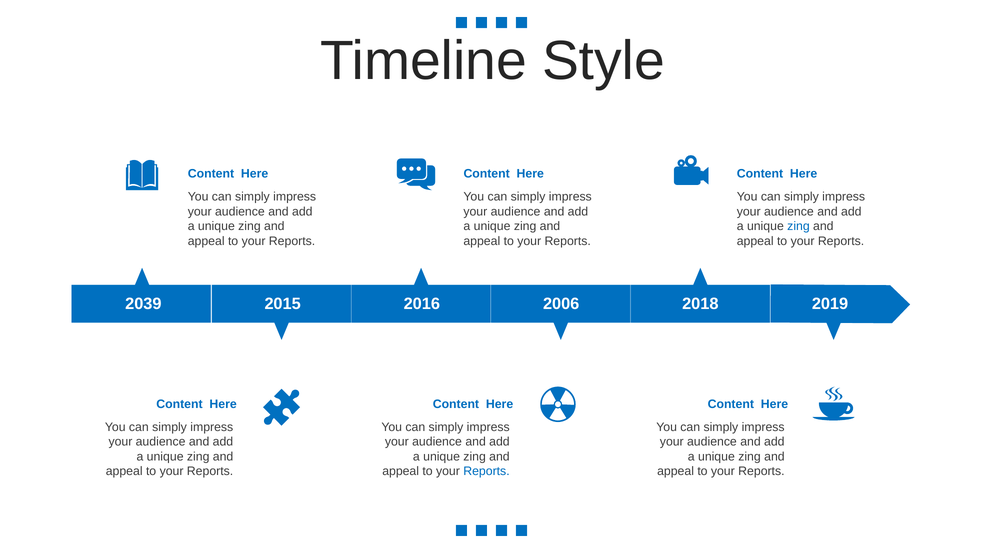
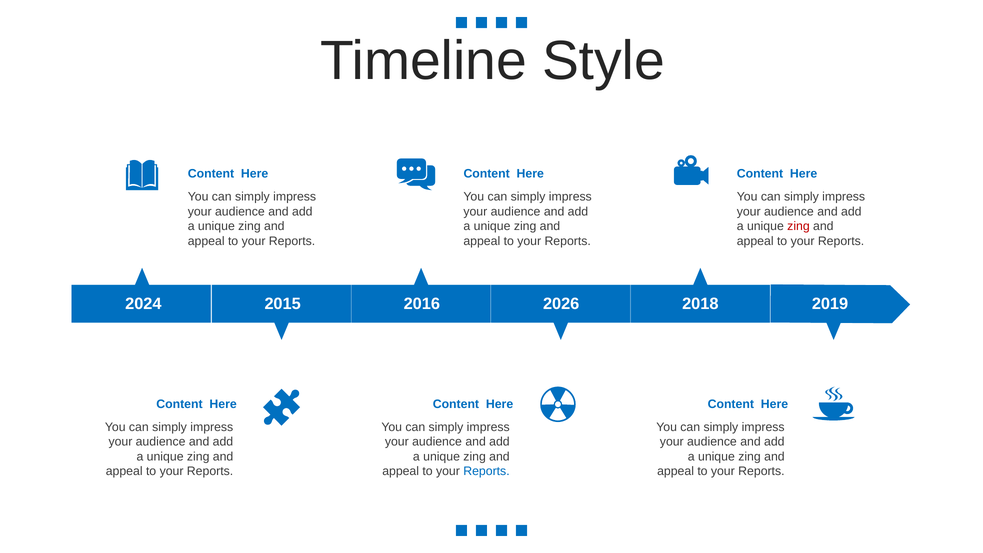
zing colour: blue -> red (799, 226)
2039: 2039 -> 2024 (143, 304)
2006: 2006 -> 2026 (561, 304)
